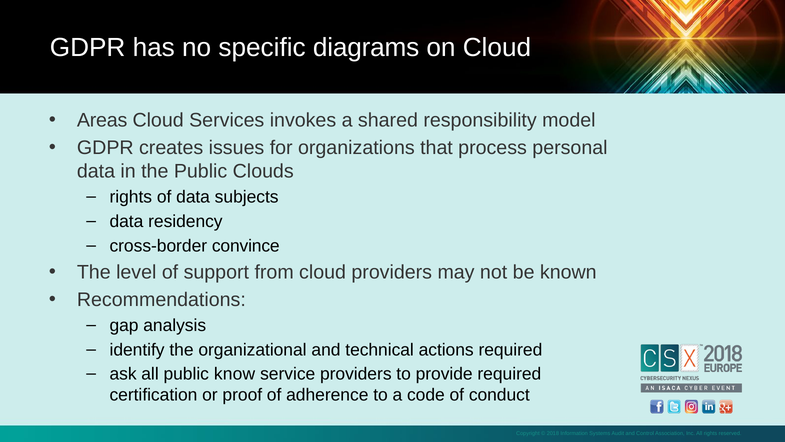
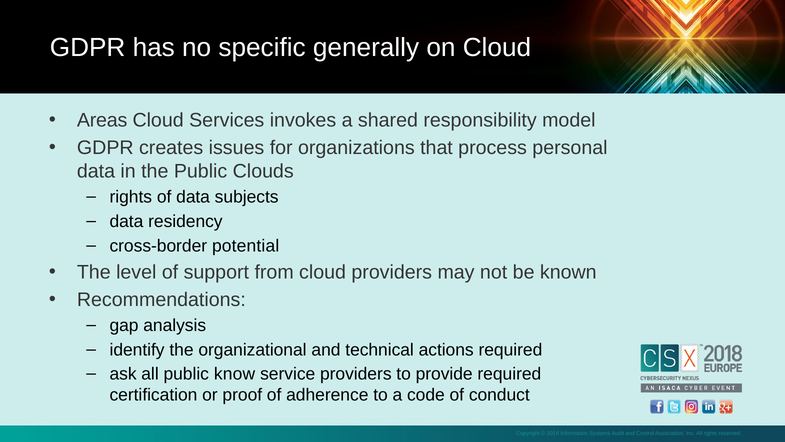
diagrams: diagrams -> generally (366, 48)
convince: convince -> potential (246, 246)
